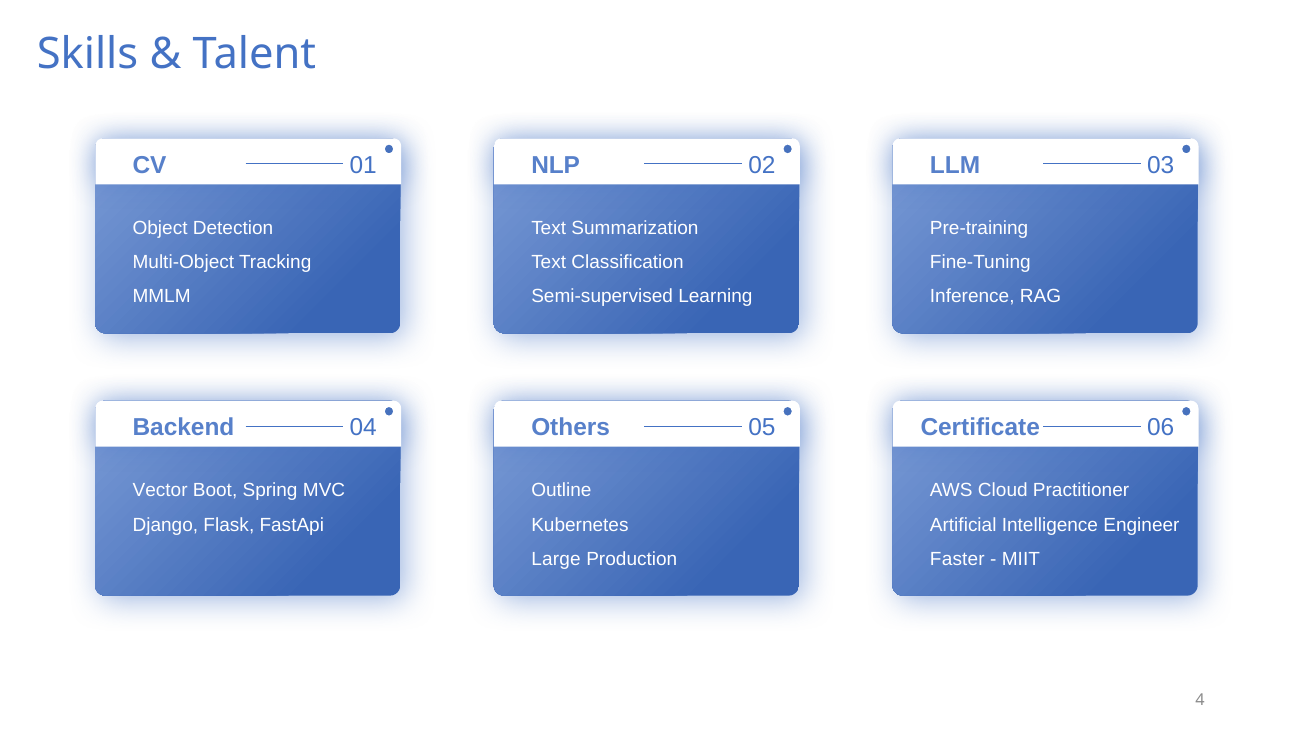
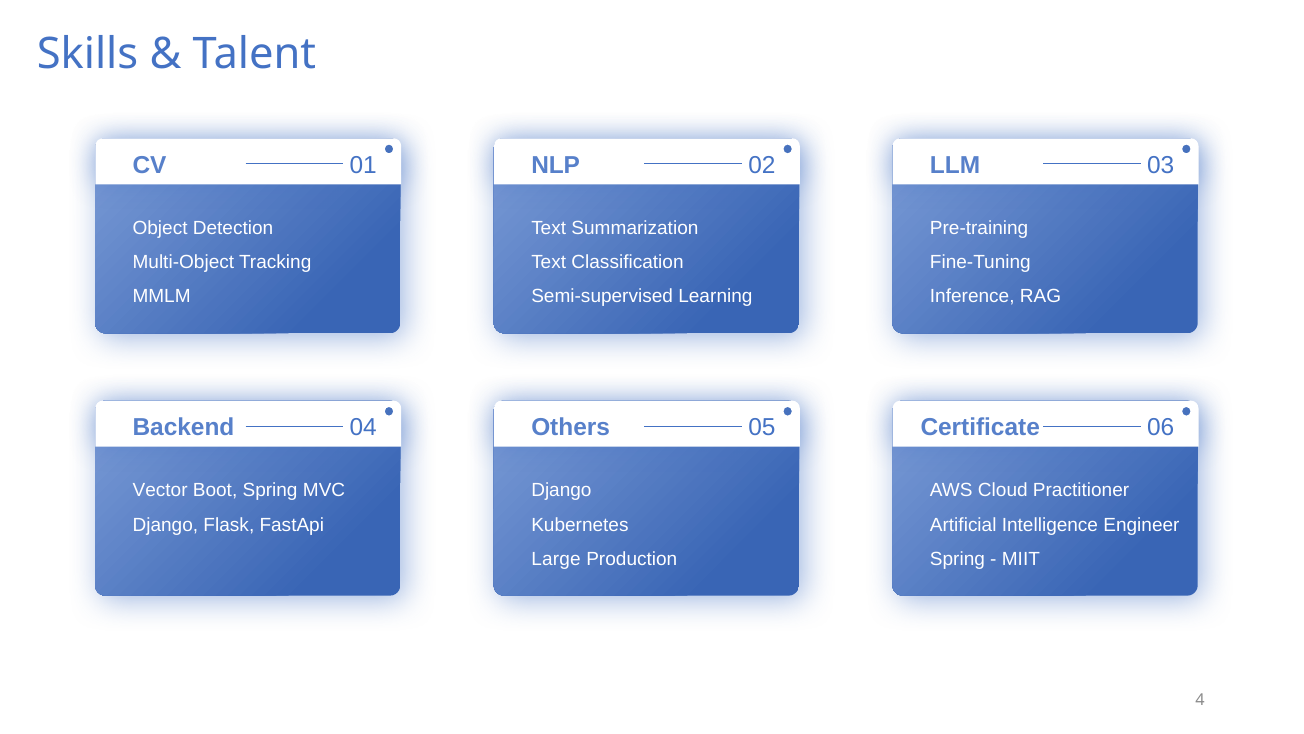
Outline: Outline -> Django (561, 490)
Faster: Faster -> Spring (957, 559)
